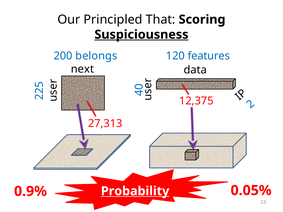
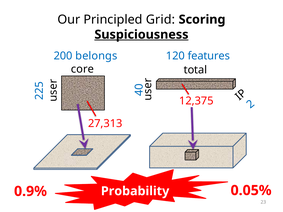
That: That -> Grid (160, 20)
next: next -> core (82, 69)
data: data -> total (195, 70)
Probability underline: present -> none (135, 191)
